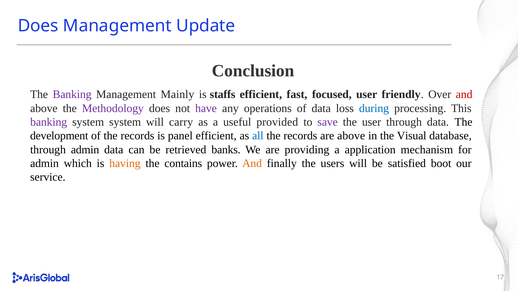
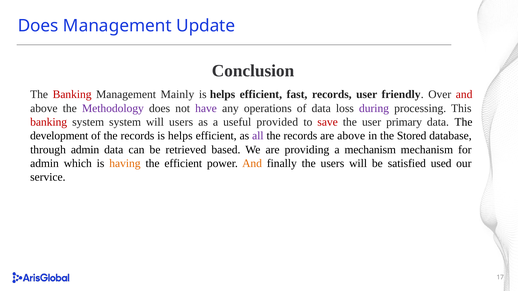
Banking colour: purple -> red (72, 95)
staffs: staffs -> helps (223, 95)
fast focused: focused -> records (332, 95)
during colour: blue -> purple (374, 108)
banking colour: purple -> red (49, 122)
will carry: carry -> users (181, 122)
save colour: purple -> red (328, 122)
user through: through -> primary (404, 122)
records is panel: panel -> helps (180, 136)
all colour: blue -> purple (258, 136)
Visual: Visual -> Stored (412, 136)
banks: banks -> based (226, 150)
a application: application -> mechanism (370, 150)
the contains: contains -> efficient (183, 164)
boot: boot -> used (441, 164)
